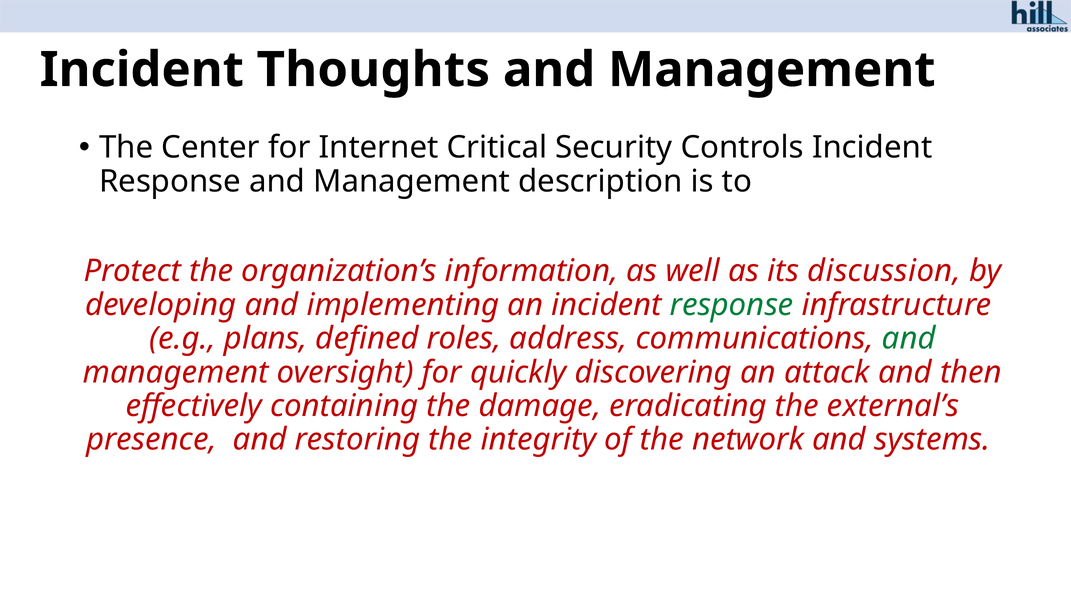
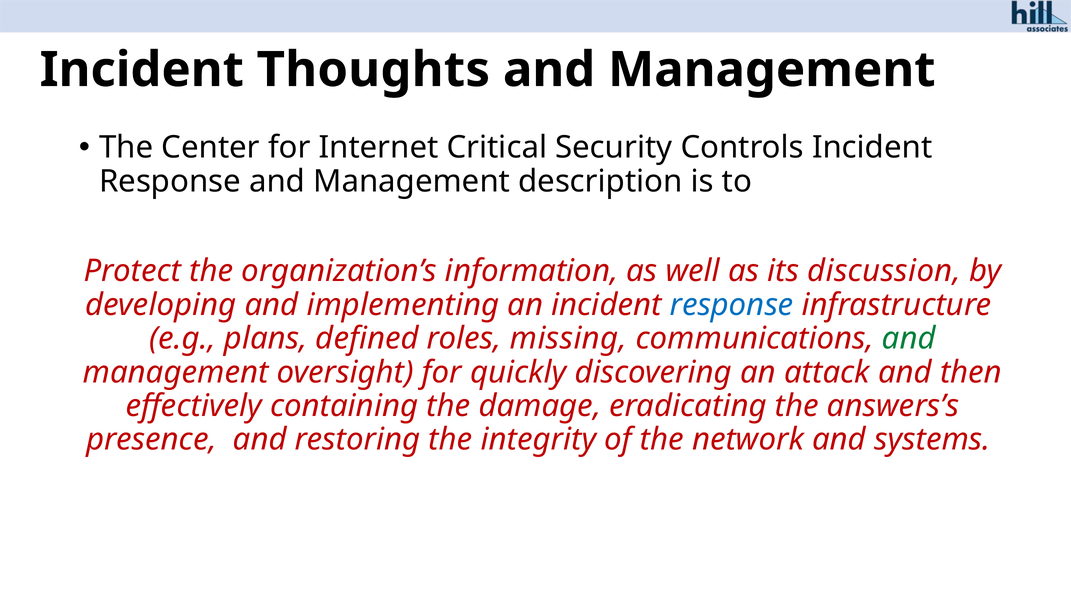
response colour: green -> blue (732, 305)
address: address -> missing (568, 339)
external’s: external’s -> answers’s (893, 406)
